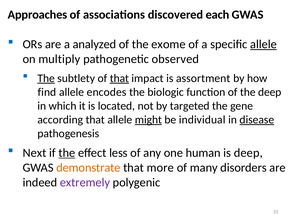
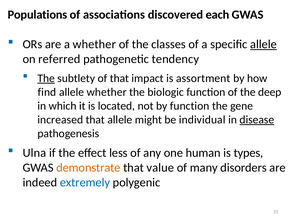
Approaches: Approaches -> Populations (37, 15)
a analyzed: analyzed -> whether (94, 44)
exome: exome -> classes (169, 44)
multiply: multiply -> referred (59, 59)
observed: observed -> tendency (175, 59)
that underline: present -> none (119, 78)
allele encodes: encodes -> whether (107, 92)
by targeted: targeted -> function (190, 106)
according: according -> increased (60, 120)
might underline: present -> none (148, 120)
Next: Next -> Ulna (34, 153)
the underline: present -> none (67, 153)
is deep: deep -> types (248, 153)
more: more -> value (160, 168)
extremely colour: purple -> blue (85, 182)
